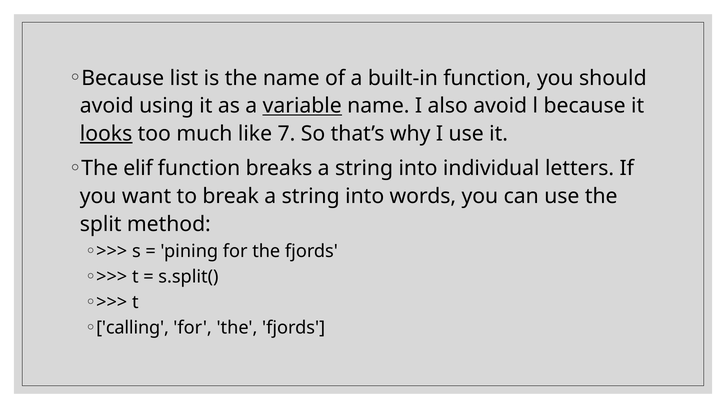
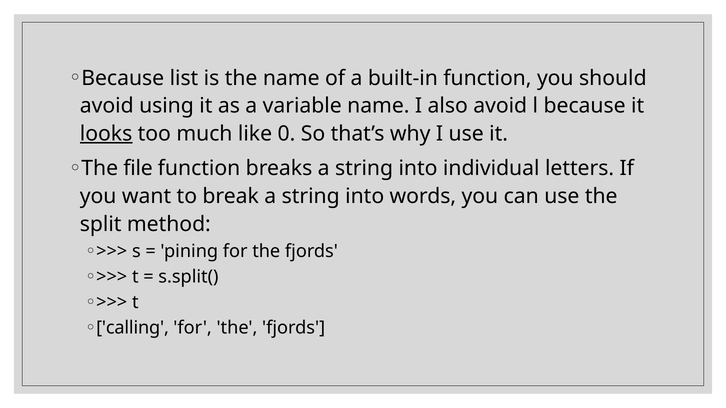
variable underline: present -> none (302, 106)
7: 7 -> 0 (286, 134)
elif: elif -> file (138, 169)
